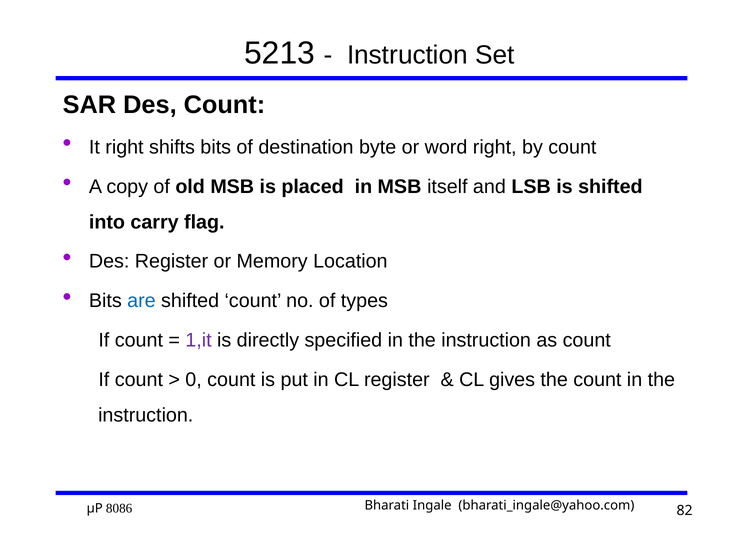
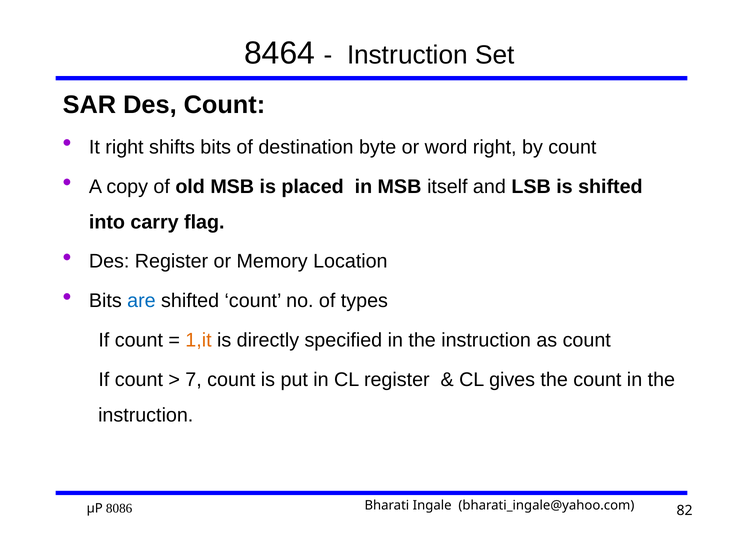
5213: 5213 -> 8464 (280, 53)
1,it colour: purple -> orange (198, 340)
0: 0 -> 7 (194, 379)
